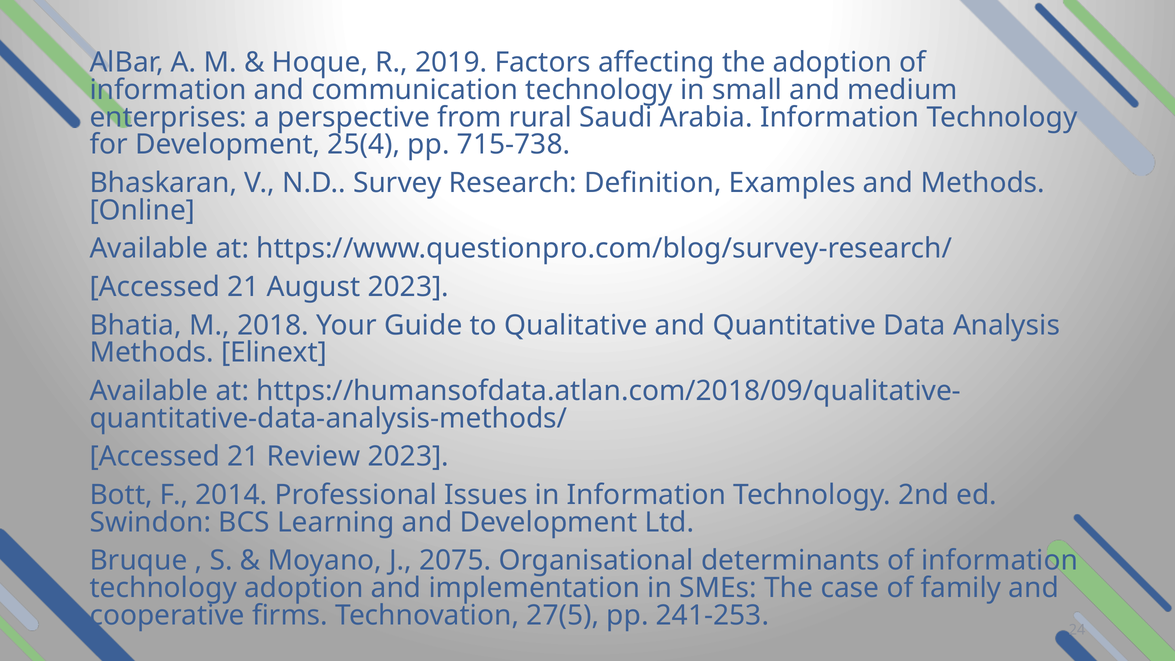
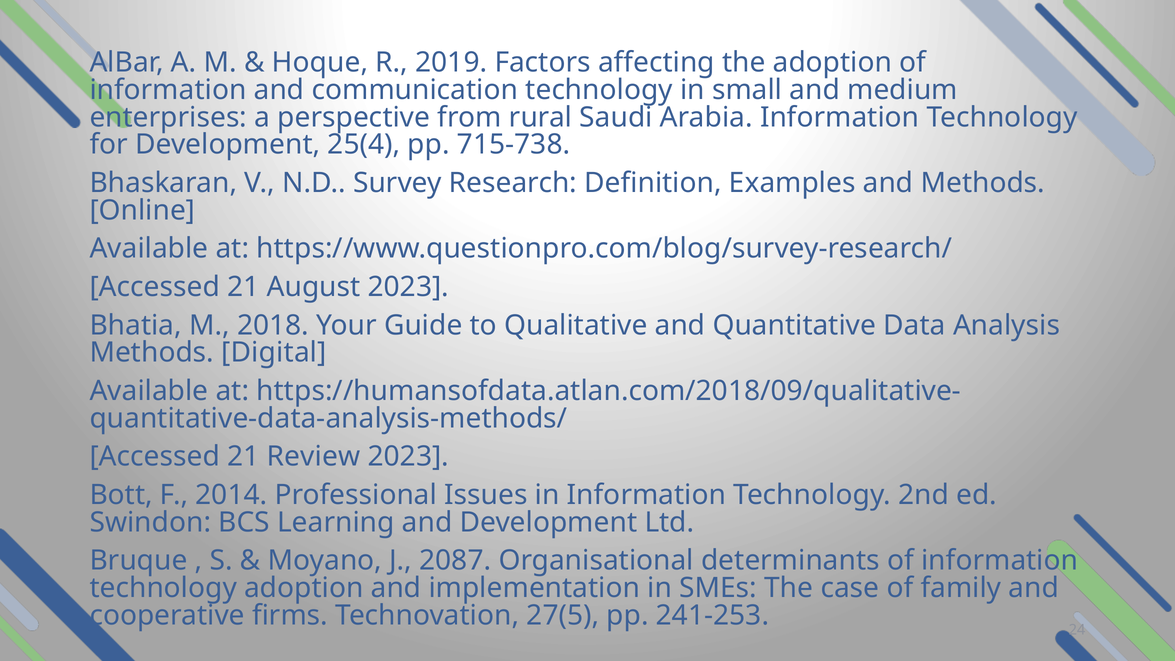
Elinext: Elinext -> Digital (274, 353)
2075: 2075 -> 2087 (455, 561)
